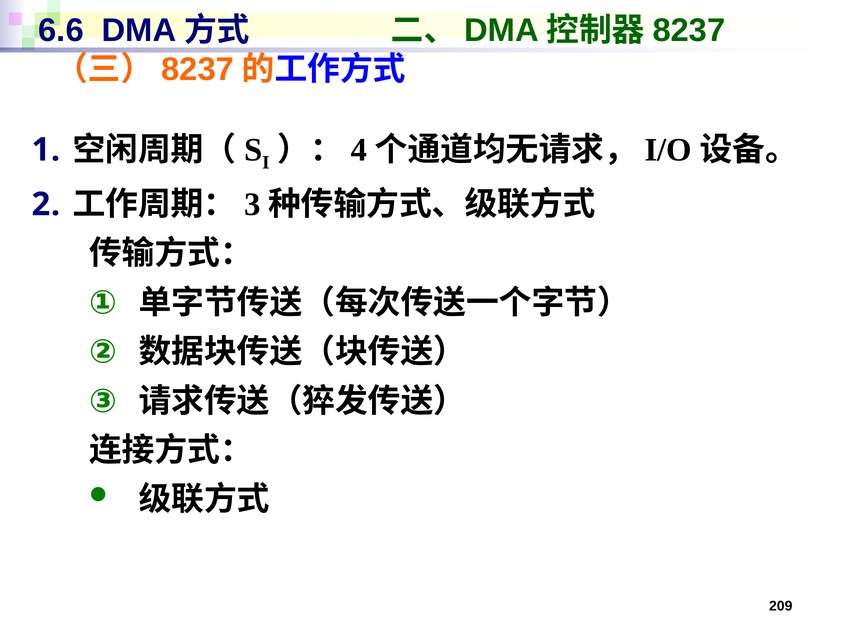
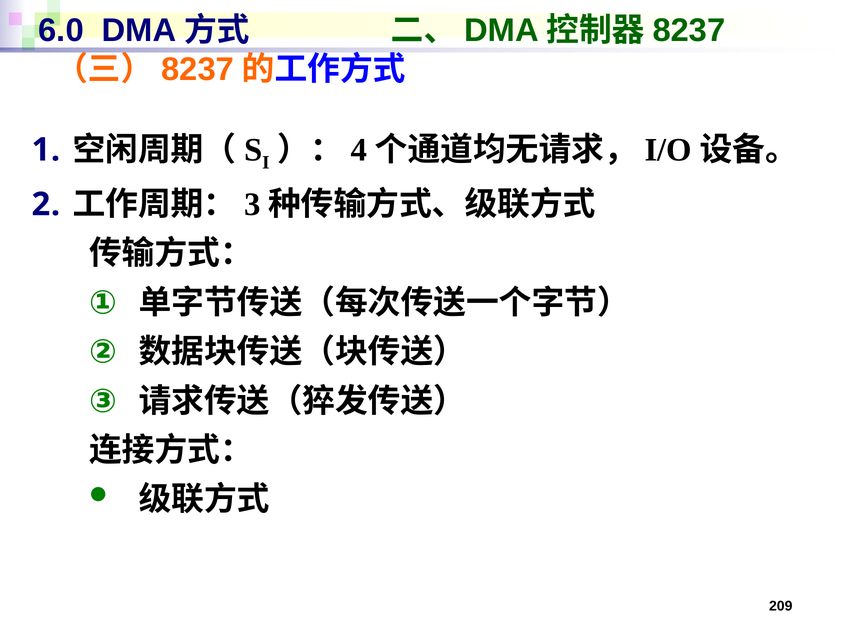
6.6: 6.6 -> 6.0 (61, 30)
